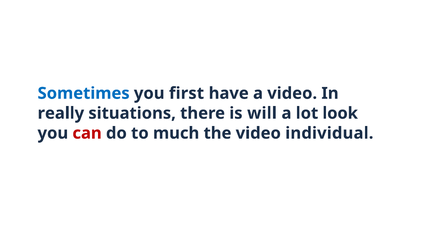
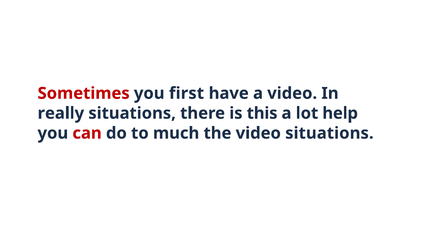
Sometimes colour: blue -> red (84, 93)
will: will -> this (262, 113)
look: look -> help (340, 113)
video individual: individual -> situations (329, 133)
